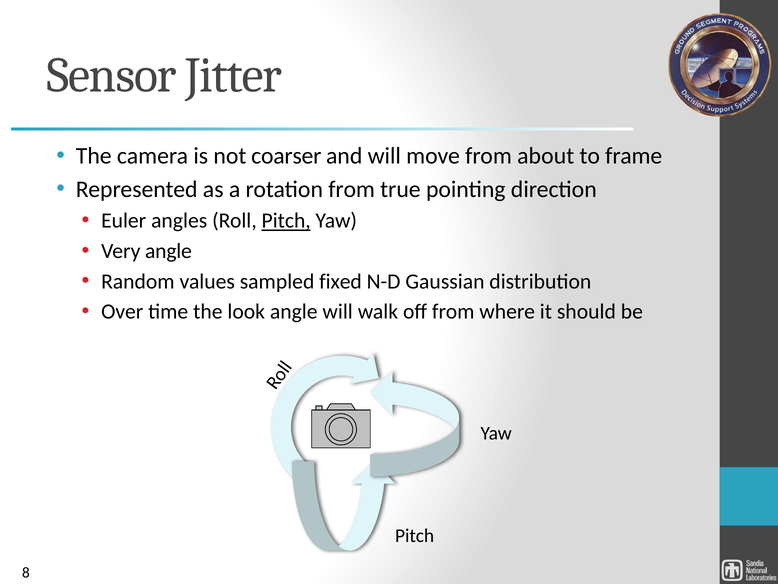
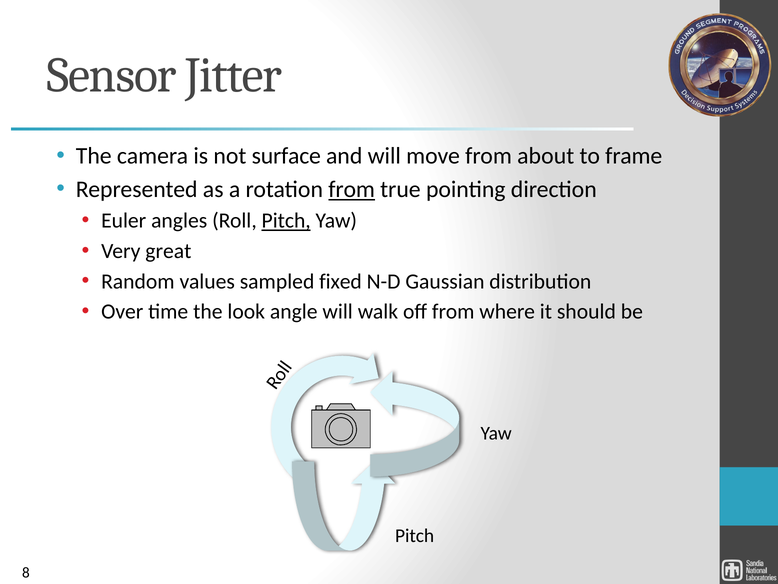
coarser: coarser -> surface (286, 156)
from underline: none -> present (352, 189)
Very angle: angle -> great (168, 251)
